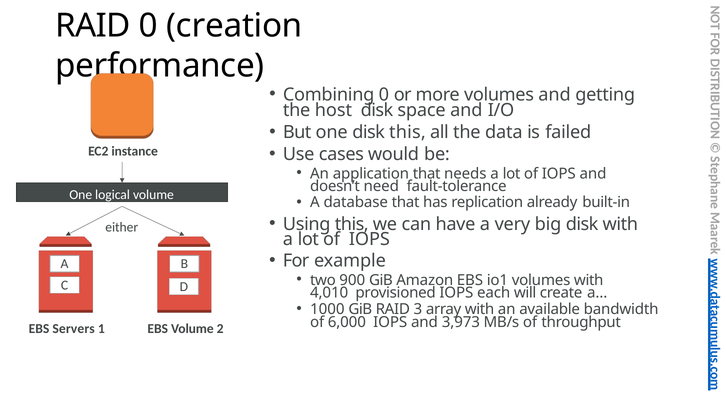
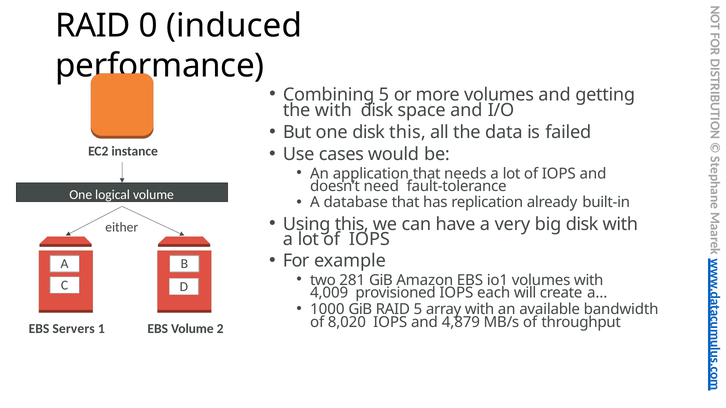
creation: creation -> induced (234, 26)
Combining 0: 0 -> 5 (384, 95)
the host: host -> with (333, 110)
900: 900 -> 281 (352, 280)
4,010: 4,010 -> 4,009 (329, 293)
RAID 3: 3 -> 5 (418, 310)
6,000: 6,000 -> 8,020 (347, 322)
3,973: 3,973 -> 4,879 (461, 322)
